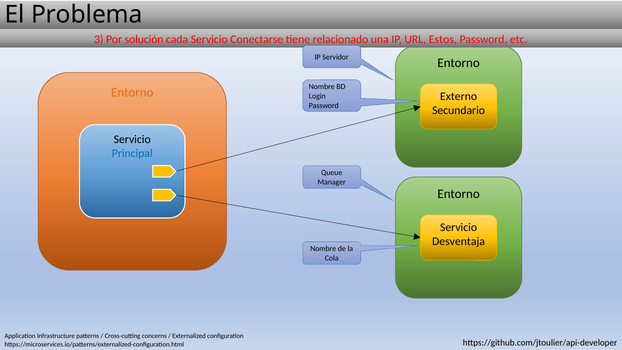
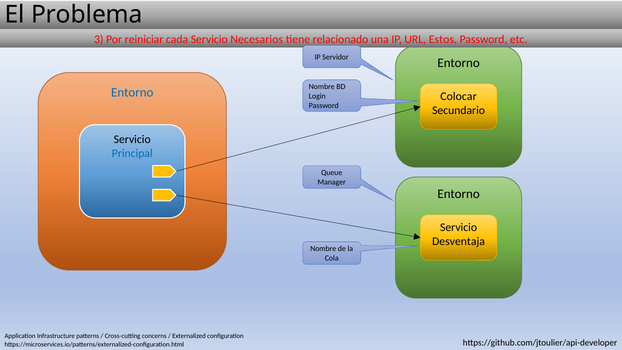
solución: solución -> reiniciar (144, 39)
Conectarse: Conectarse -> Necesarios (257, 39)
Entorno colour: orange -> blue (132, 93)
Externo: Externo -> Colocar (459, 96)
